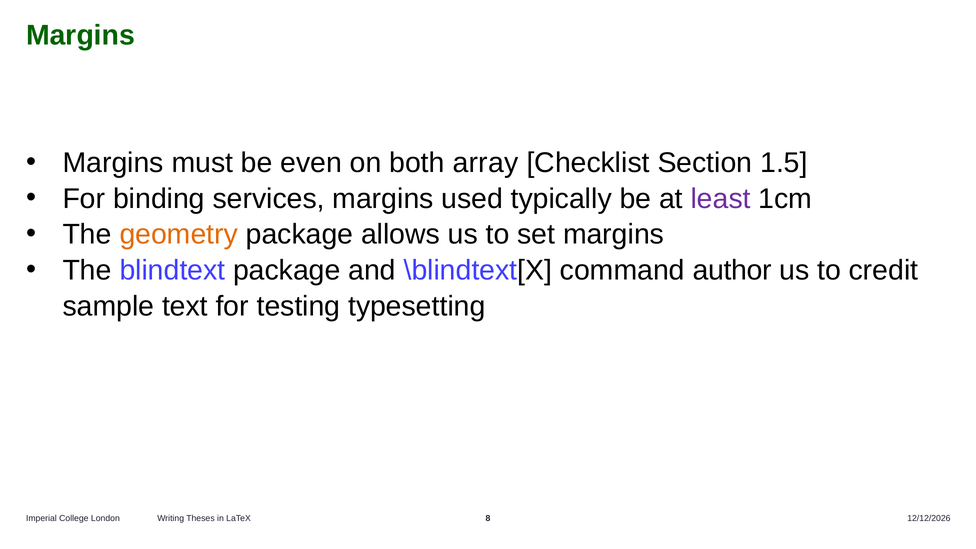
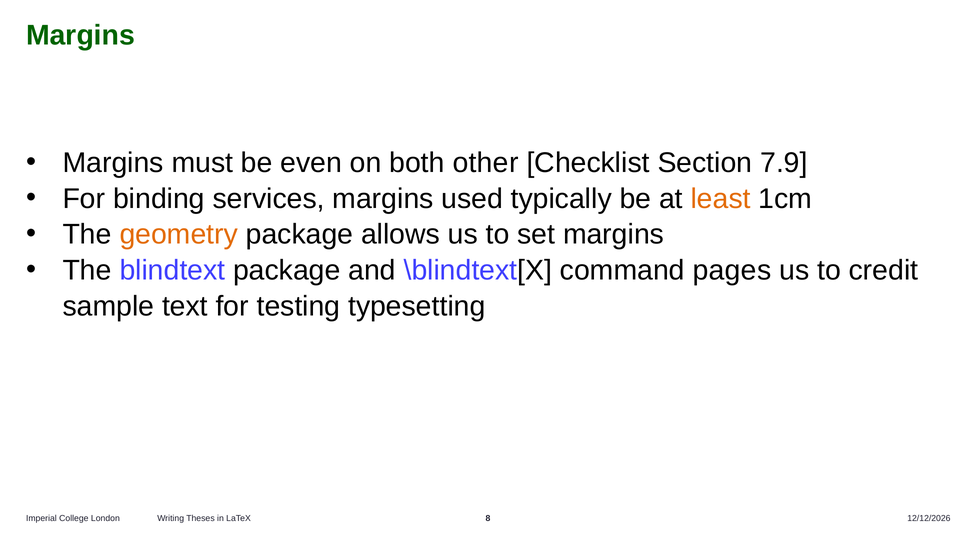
array: array -> other (486, 163)
1.5: 1.5 -> 7.9 (784, 163)
least colour: purple -> orange (721, 199)
author: author -> pages (732, 270)
